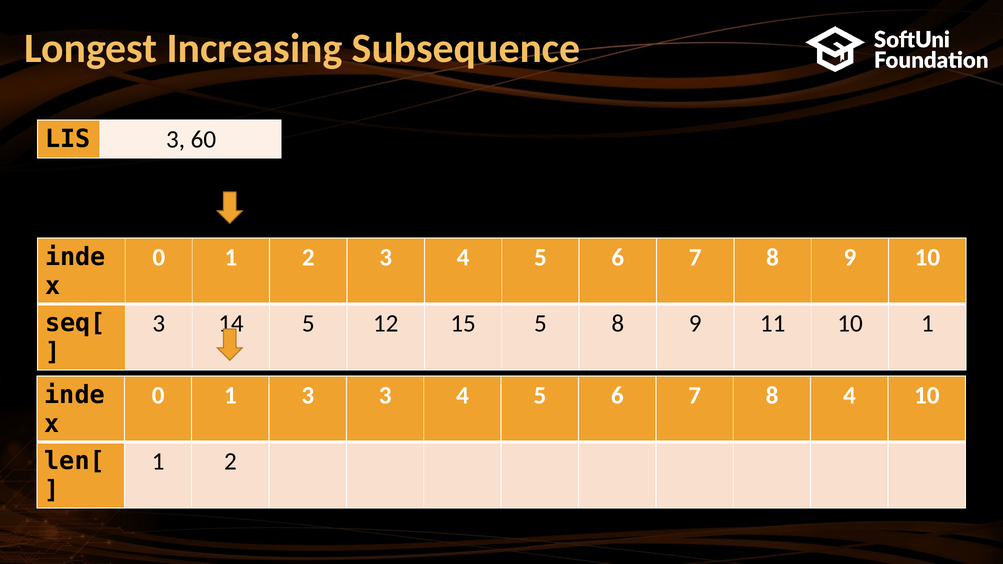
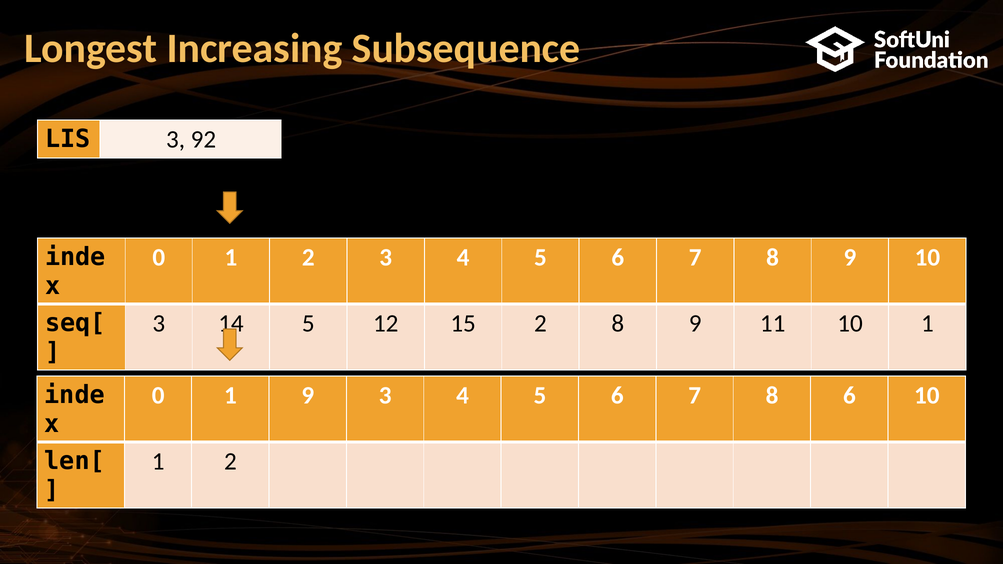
60: 60 -> 92 (203, 139)
15 5: 5 -> 2 (540, 324)
1 3: 3 -> 9 (308, 396)
8 4: 4 -> 6 (849, 396)
